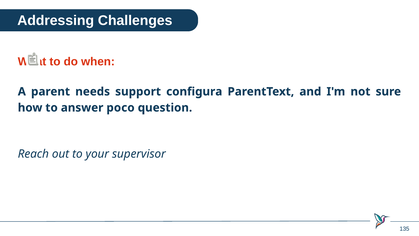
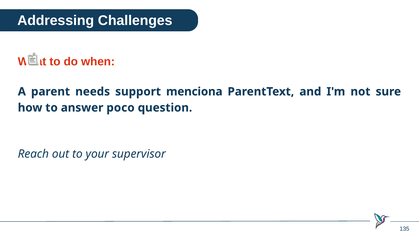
configura: configura -> menciona (194, 91)
